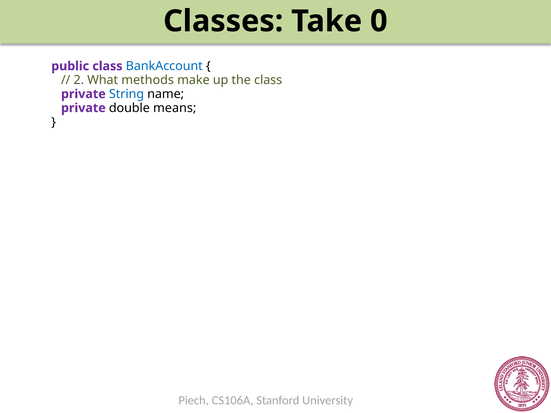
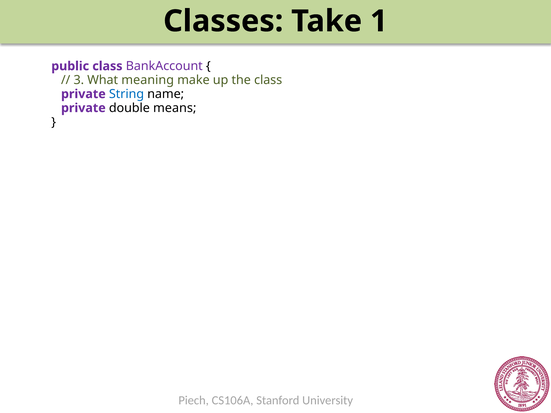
0: 0 -> 1 (379, 21)
BankAccount colour: blue -> purple (164, 66)
2: 2 -> 3 (79, 80)
methods: methods -> meaning (148, 80)
